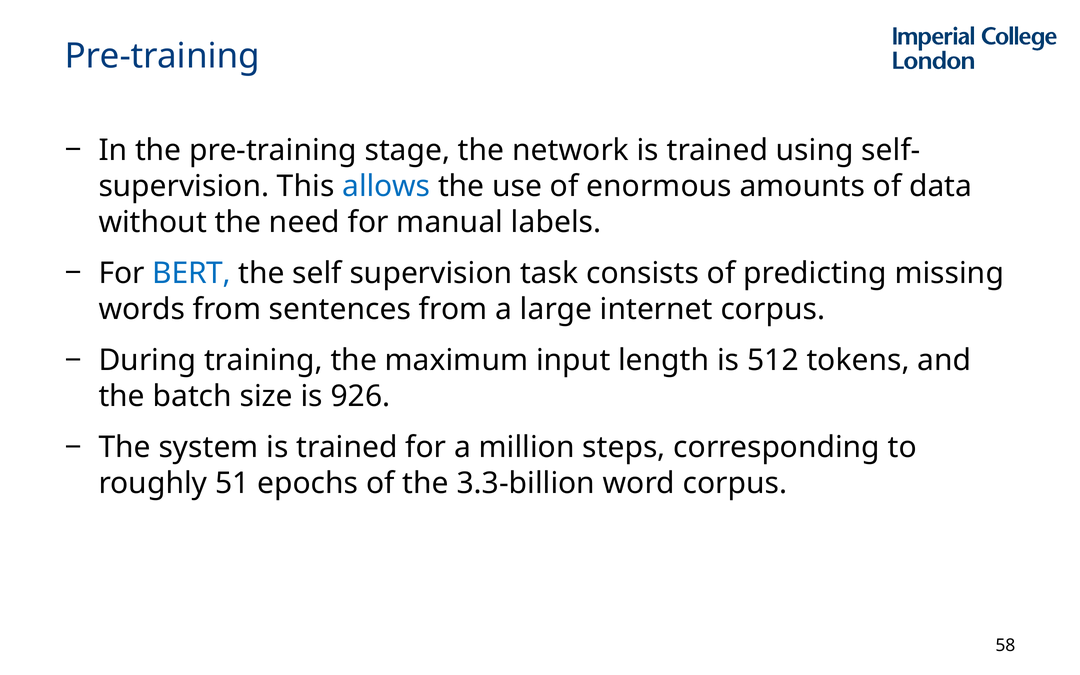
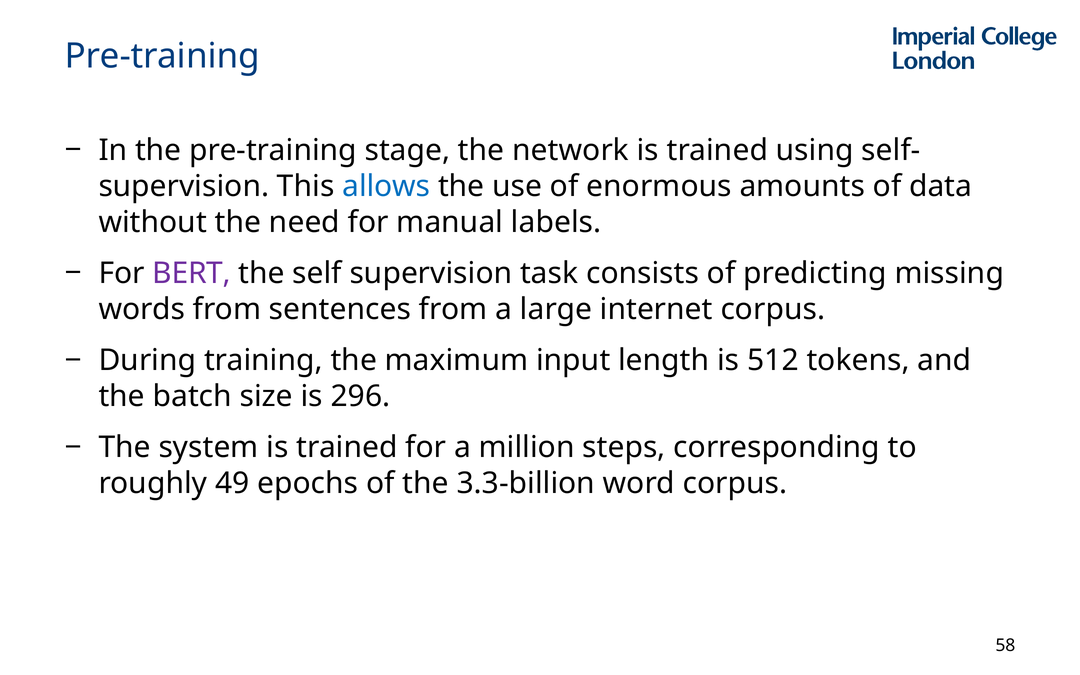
BERT colour: blue -> purple (192, 273)
926: 926 -> 296 (360, 396)
51: 51 -> 49 (232, 483)
